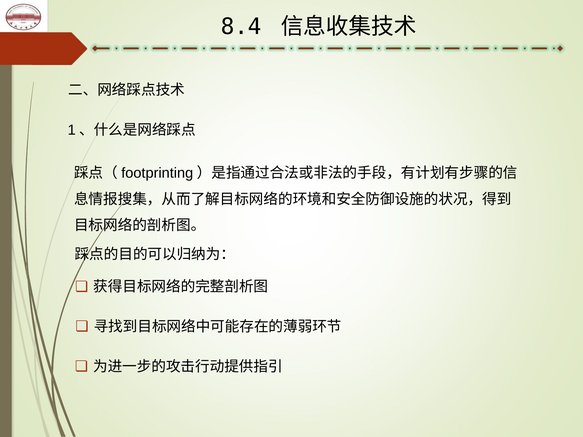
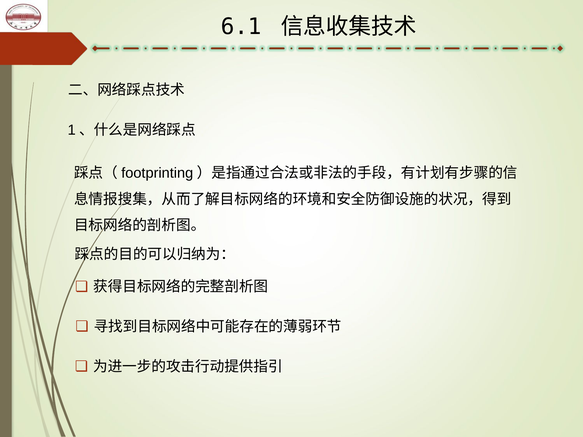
8.4: 8.4 -> 6.1 (241, 27)
